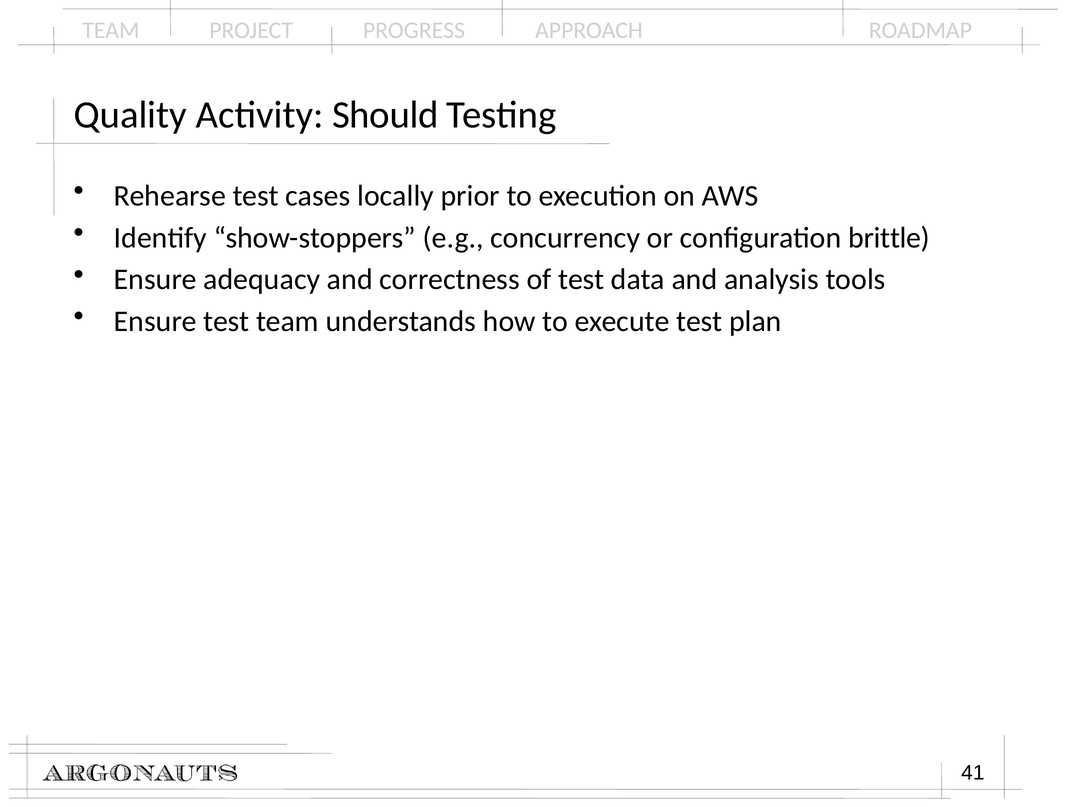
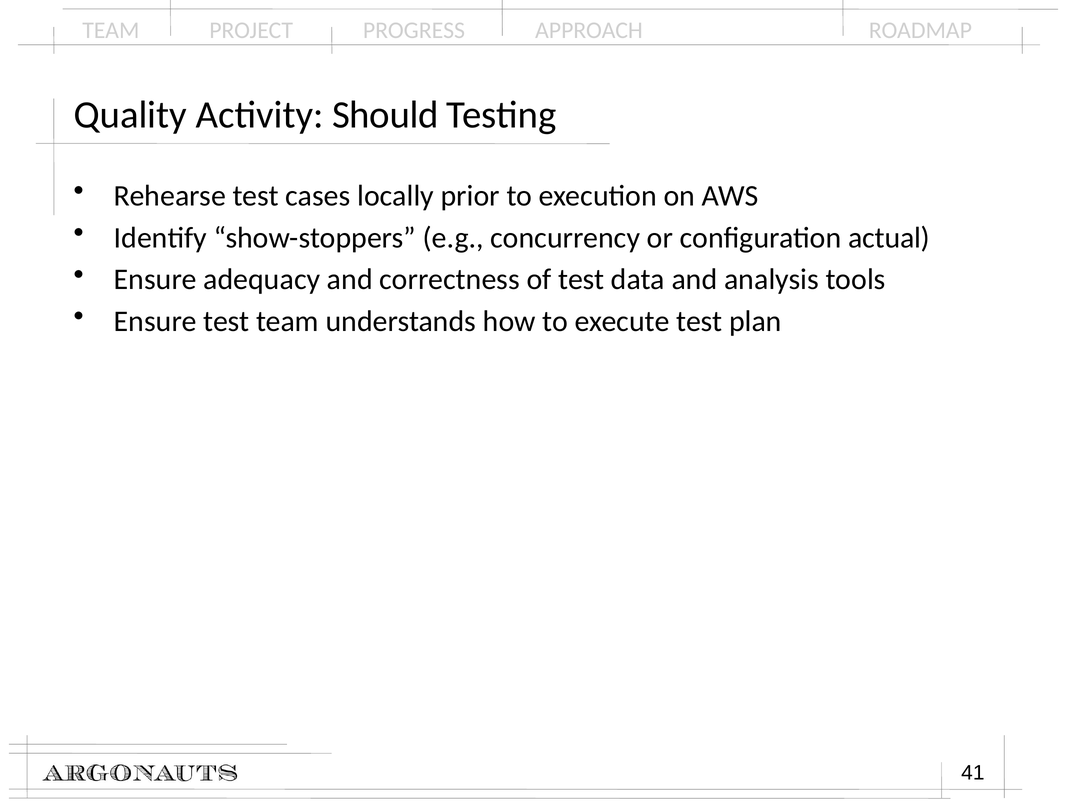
brittle: brittle -> actual (889, 238)
